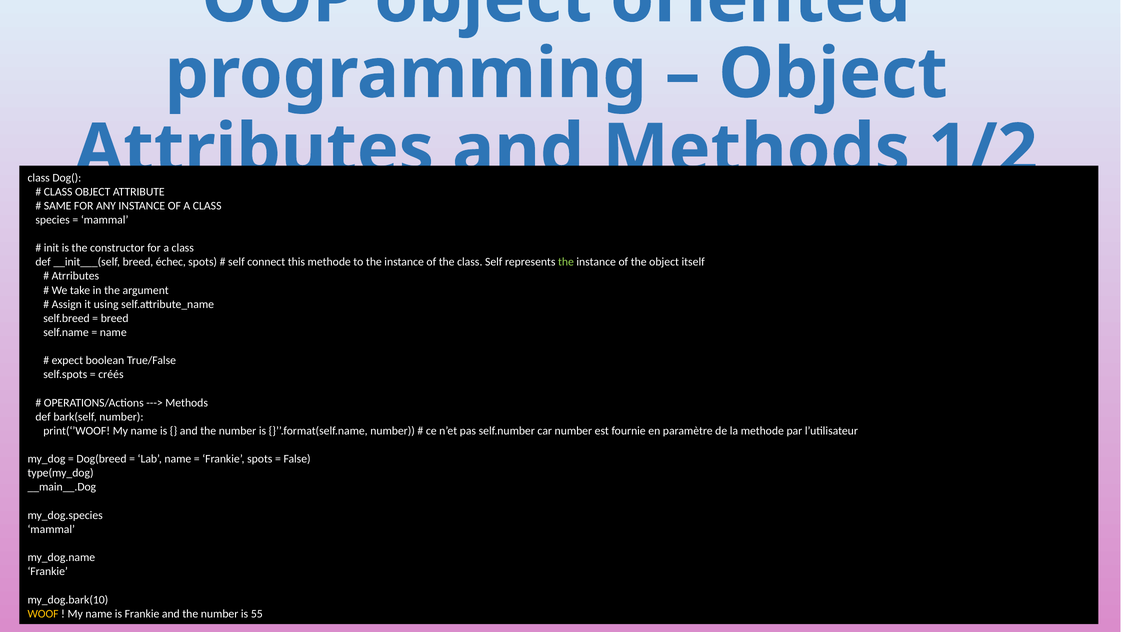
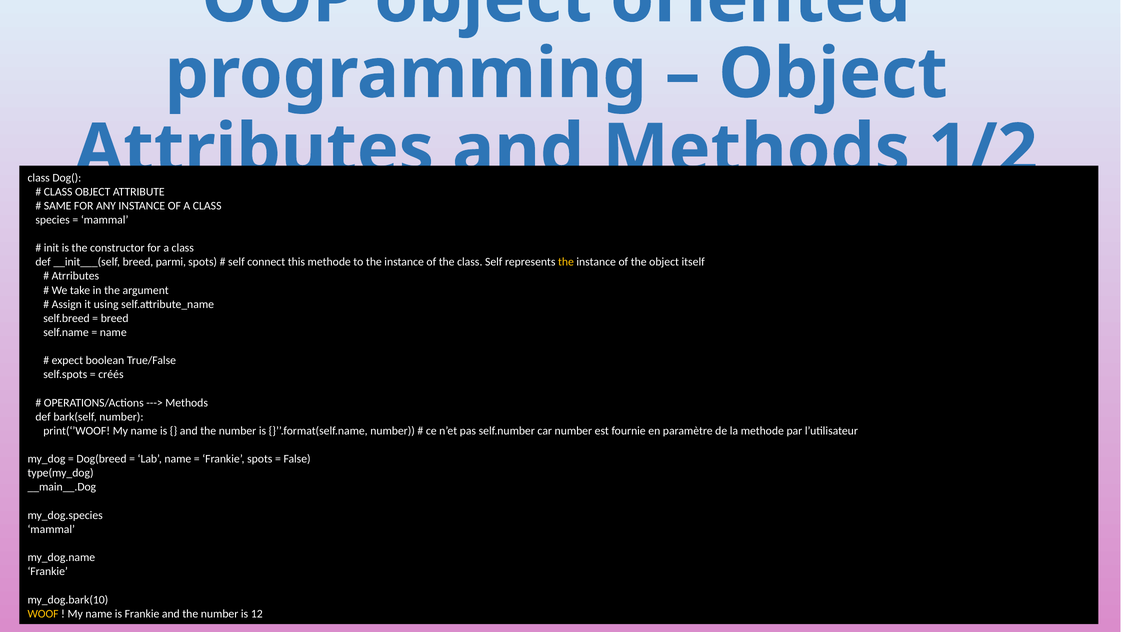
échec: échec -> parmi (171, 262)
the colour: light green -> yellow (566, 262)
55: 55 -> 12 (257, 613)
